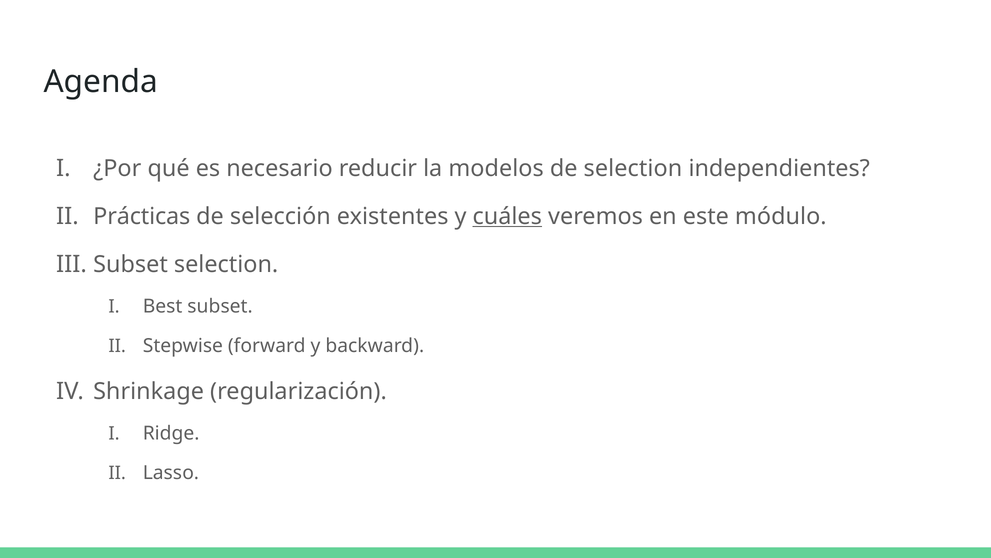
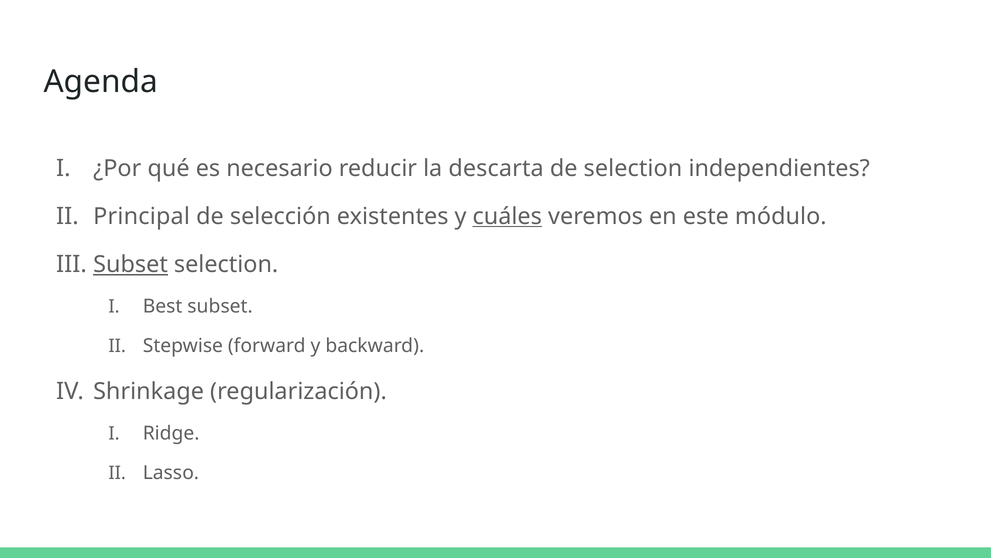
modelos: modelos -> descarta (496, 168)
Prácticas: Prácticas -> Principal (142, 216)
Subset underline: none -> present (131, 264)
